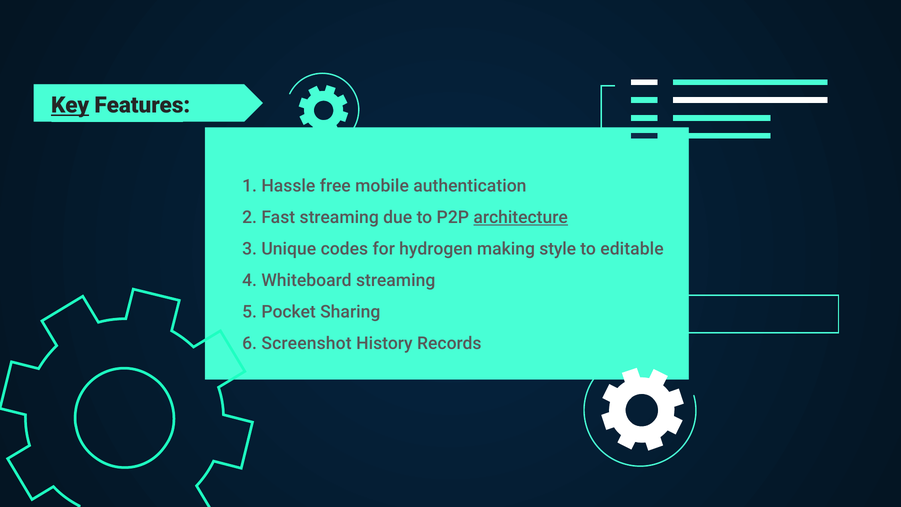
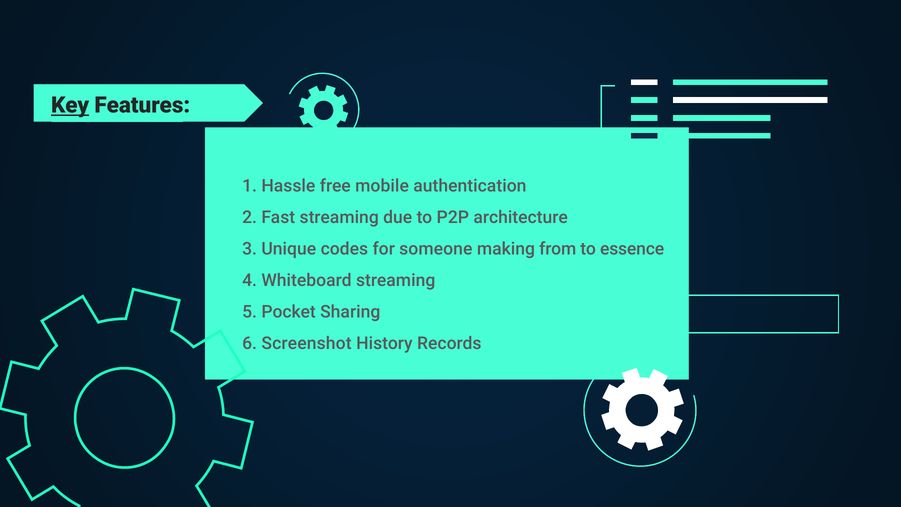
architecture underline: present -> none (521, 217)
hydrogen: hydrogen -> someone (436, 249)
style: style -> from (558, 249)
editable: editable -> essence (632, 249)
